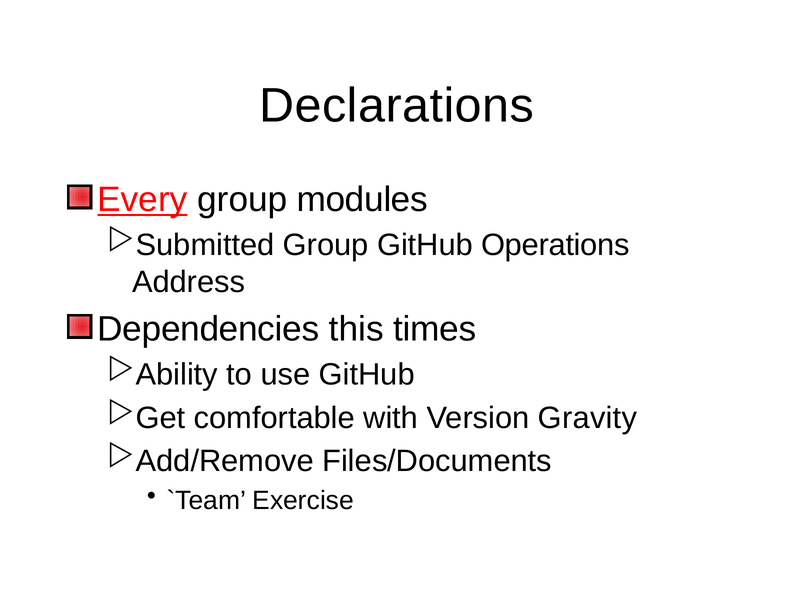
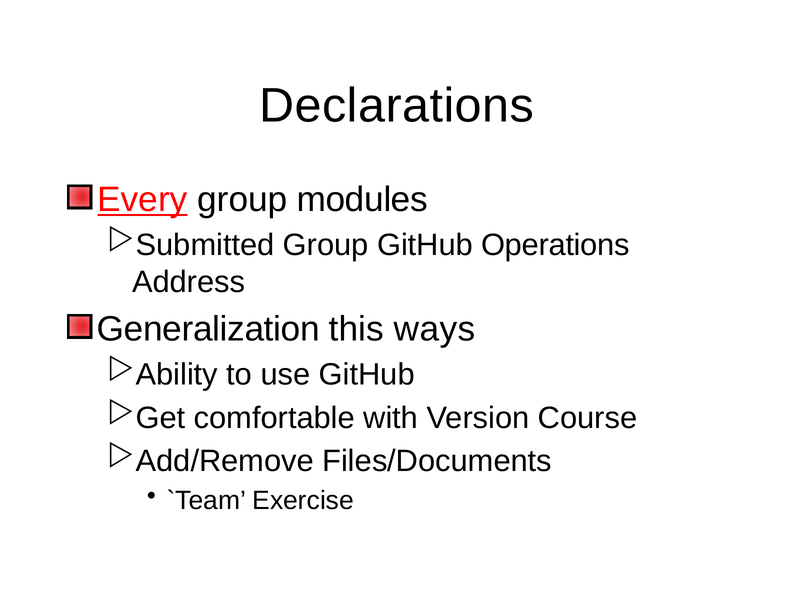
Dependencies: Dependencies -> Generalization (208, 329)
times: times -> ways (434, 329)
Gravity: Gravity -> Course (588, 418)
